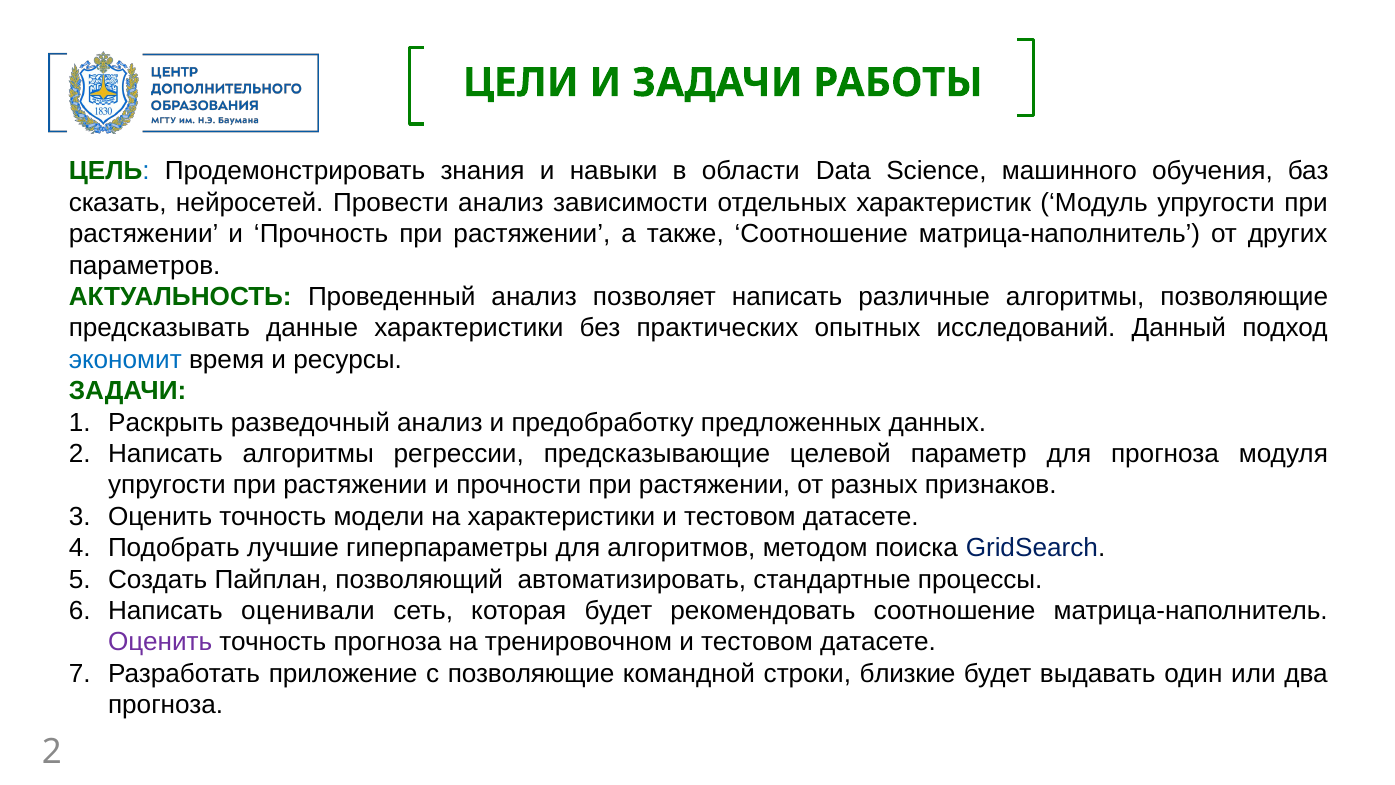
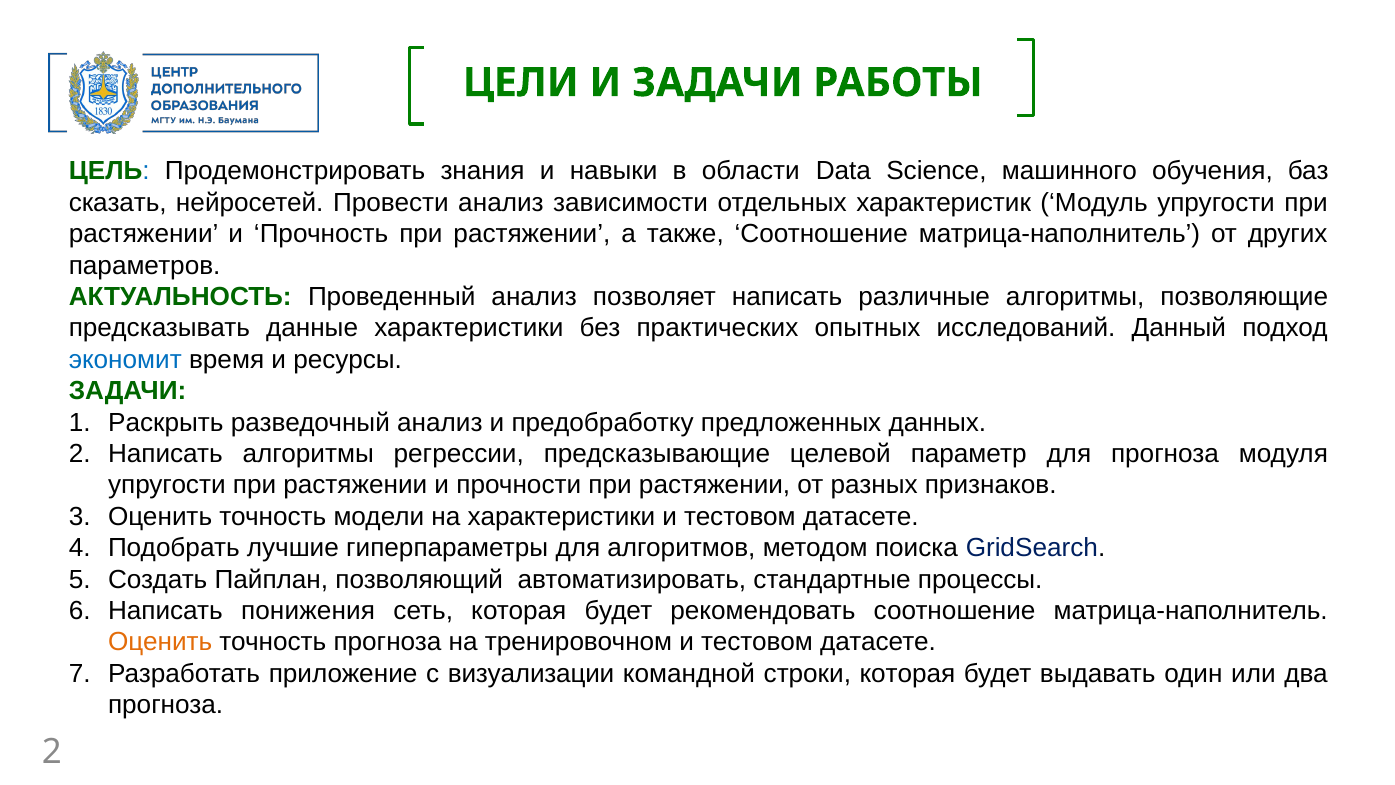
оценивали: оценивали -> понижения (308, 611)
Оценить colour: purple -> orange (160, 642)
с позволяющие: позволяющие -> визуализации (531, 673)
строки близкие: близкие -> которая (907, 673)
